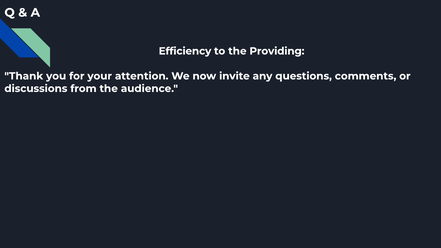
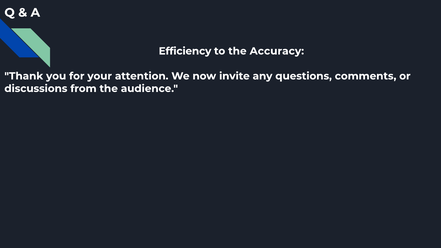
Providing: Providing -> Accuracy (277, 51)
